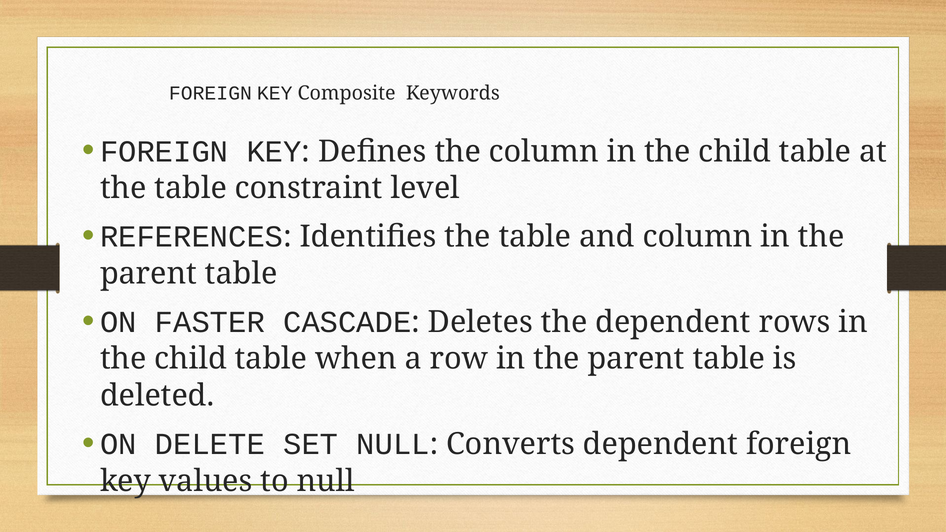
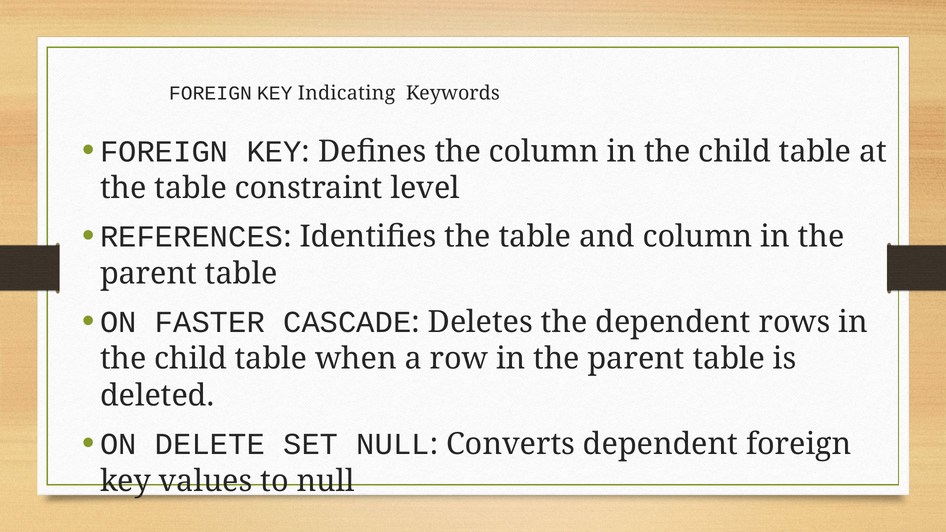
Composite: Composite -> Indicating (346, 93)
